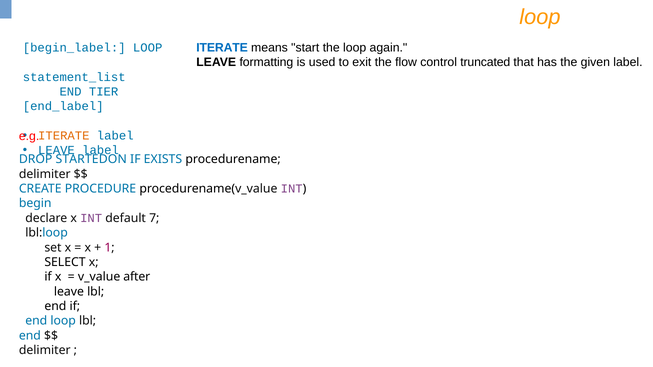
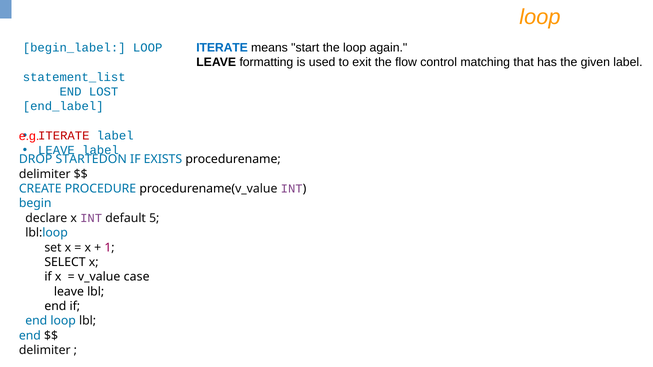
truncated: truncated -> matching (485, 62)
TIER: TIER -> LOST (104, 92)
ITERATE colour: orange -> red (64, 136)
7: 7 -> 5 (154, 218)
after: after -> case (137, 277)
